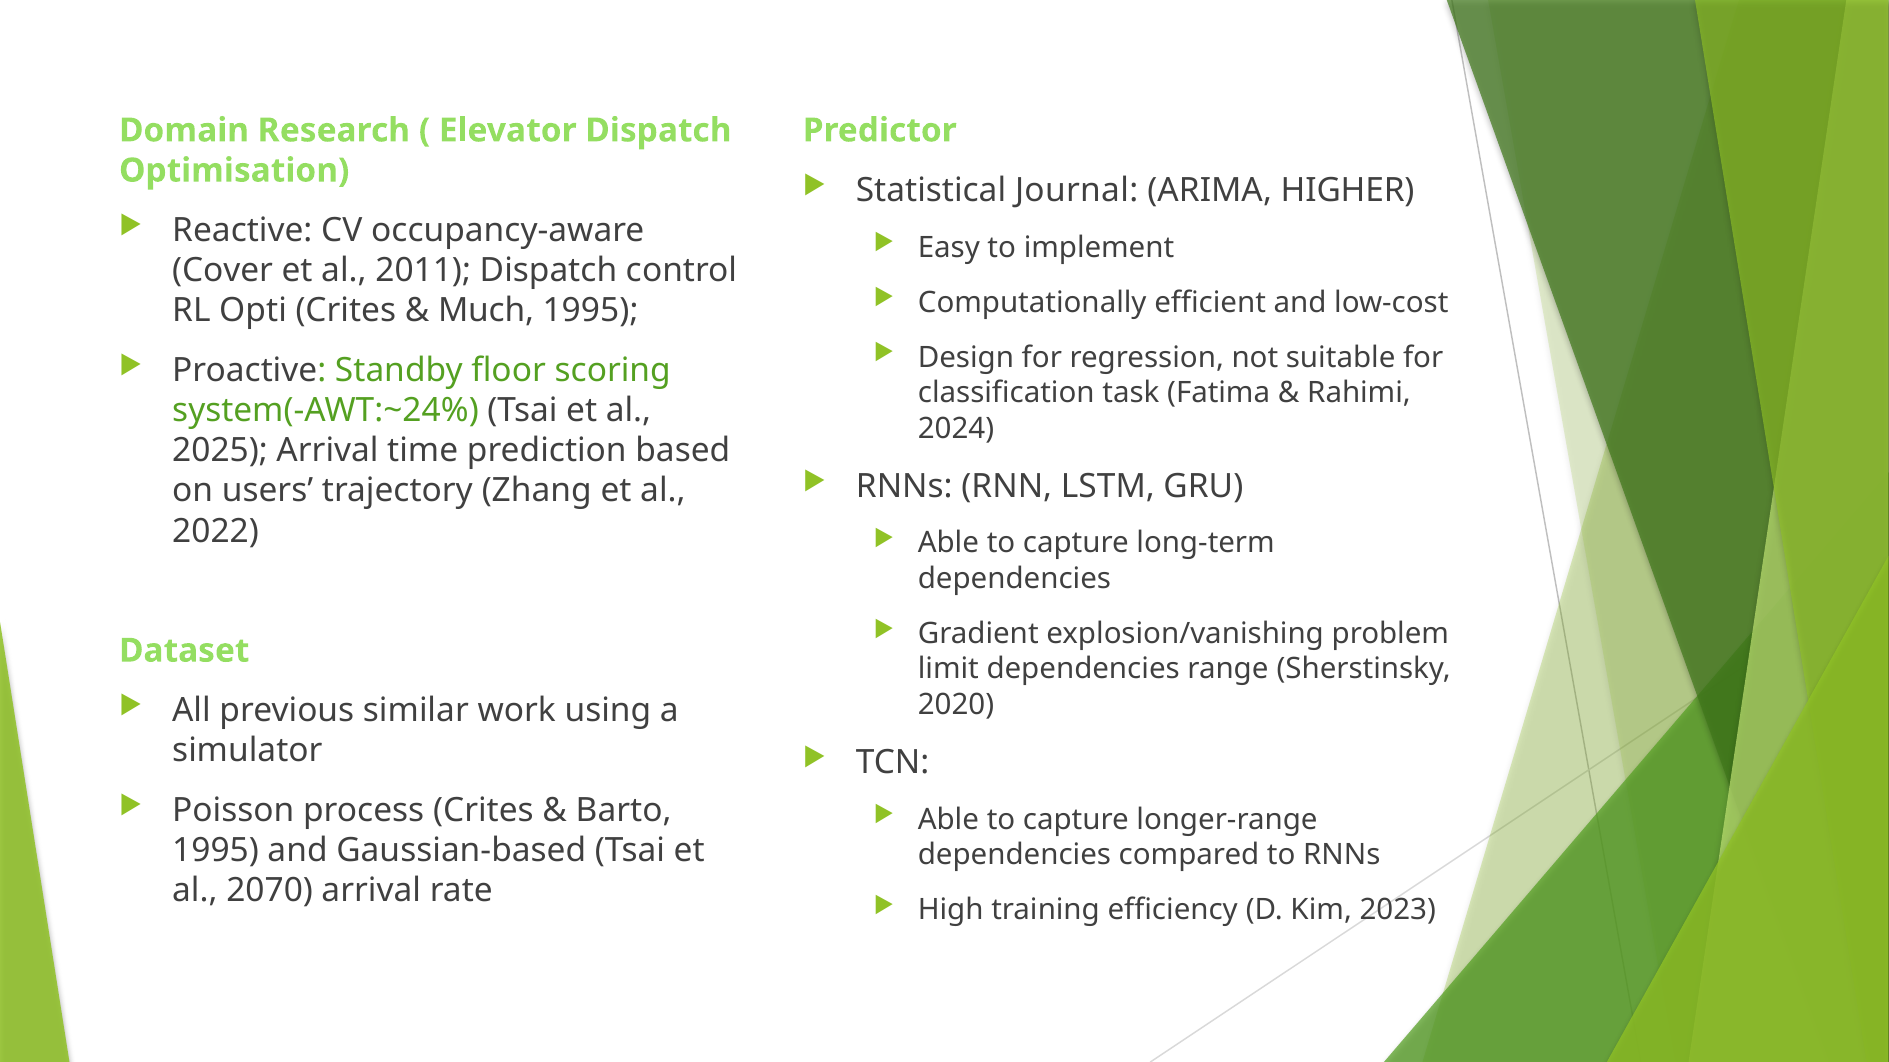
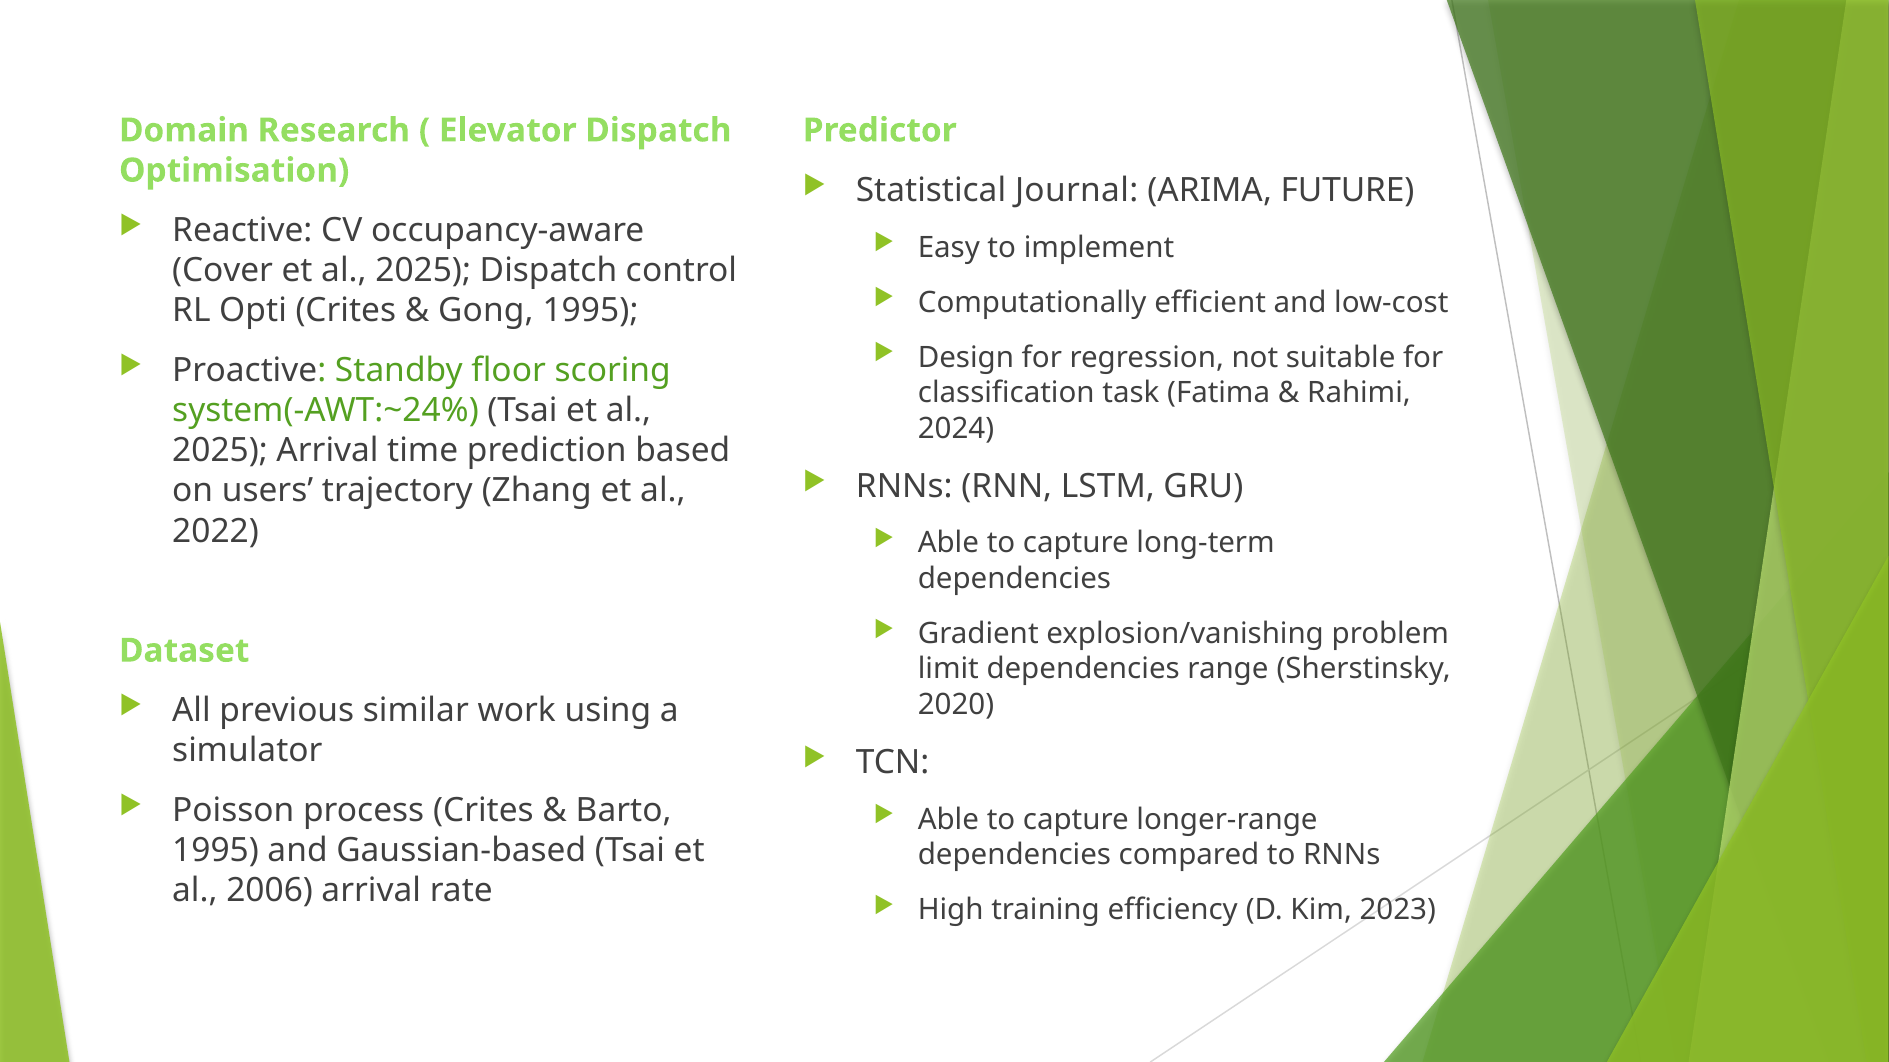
HIGHER: HIGHER -> FUTURE (1348, 190)
2011: 2011 -> 2025 (423, 271)
Much: Much -> Gong (486, 311)
2070: 2070 -> 2006 (270, 891)
